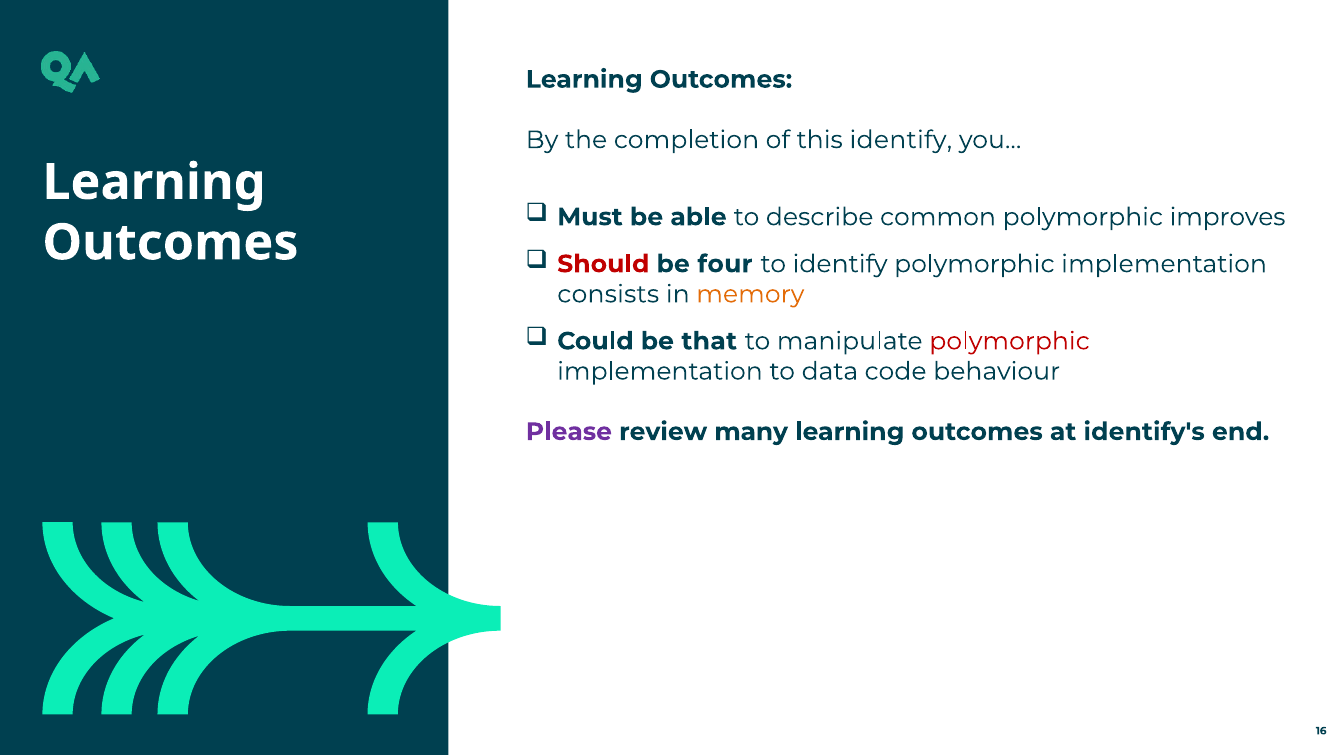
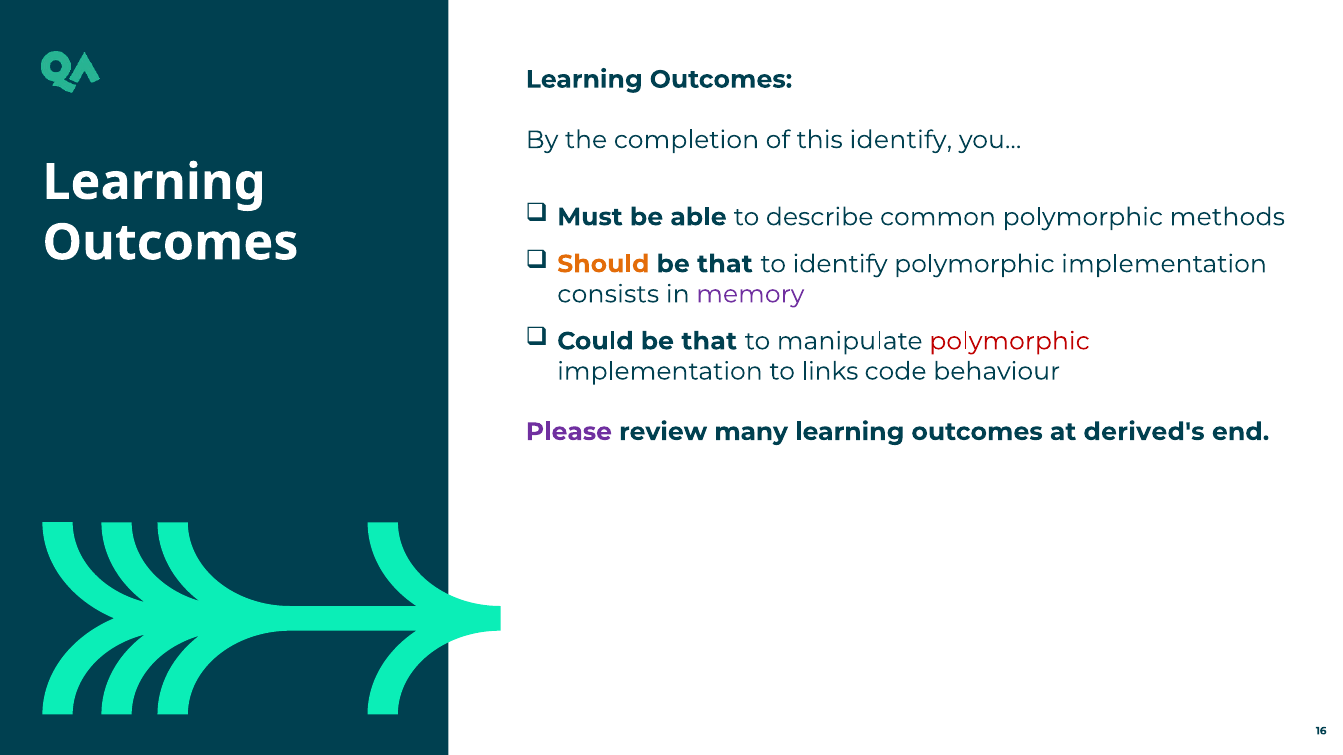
improves: improves -> methods (1227, 217)
Should colour: red -> orange (603, 264)
four: four -> that (725, 264)
memory colour: orange -> purple (750, 294)
data: data -> links (830, 372)
identify's: identify's -> derived's (1144, 432)
